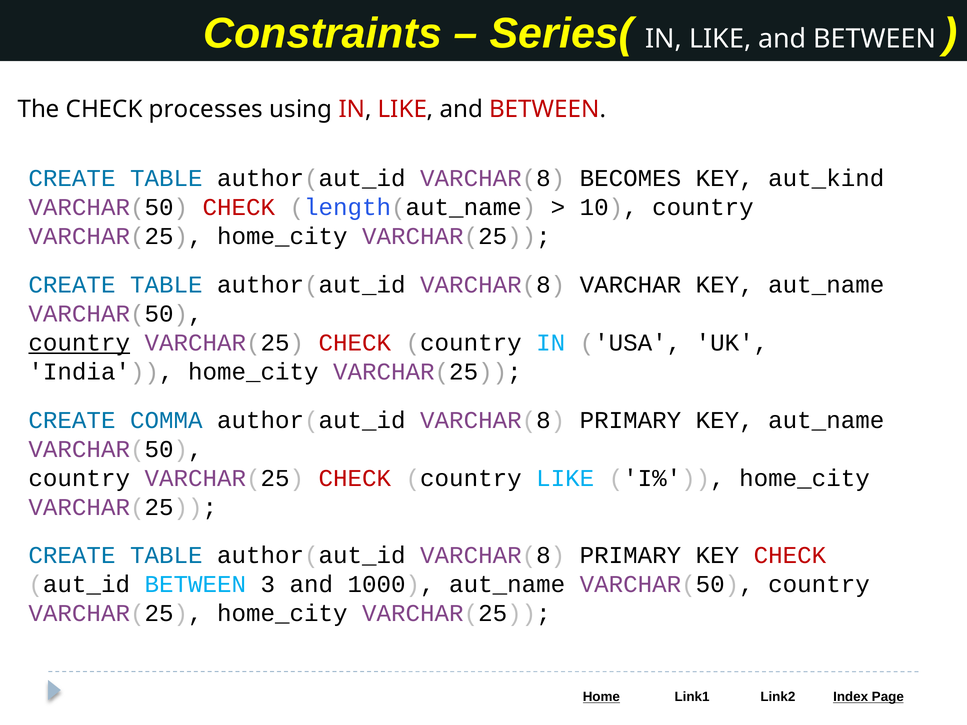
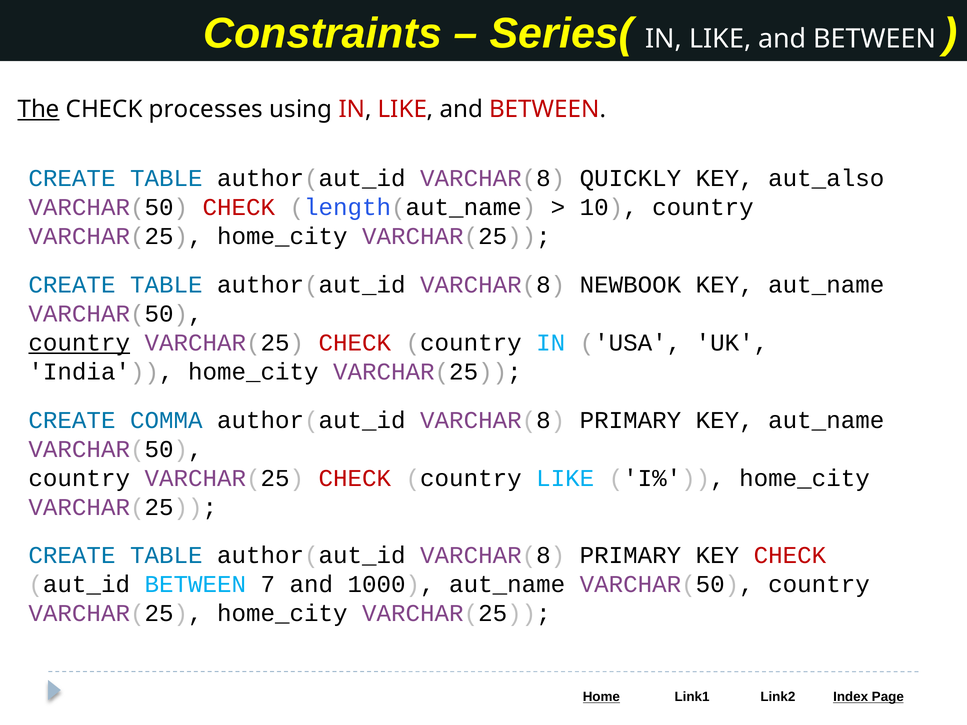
The underline: none -> present (39, 110)
BECOMES: BECOMES -> QUICKLY (630, 179)
aut_kind: aut_kind -> aut_also (826, 179)
VARCHAR: VARCHAR -> NEWBOOK (630, 285)
3: 3 -> 7 (268, 585)
